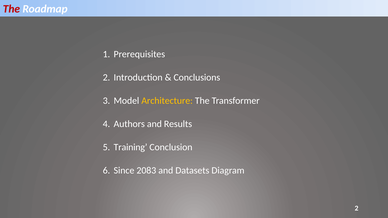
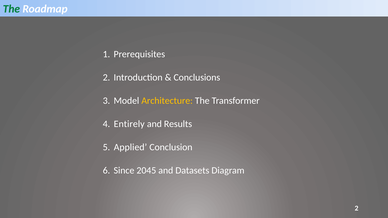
The colour: red -> green (11, 9)
Authors: Authors -> Entirely (129, 124)
Training: Training -> Applied (130, 147)
2083: 2083 -> 2045 (146, 171)
